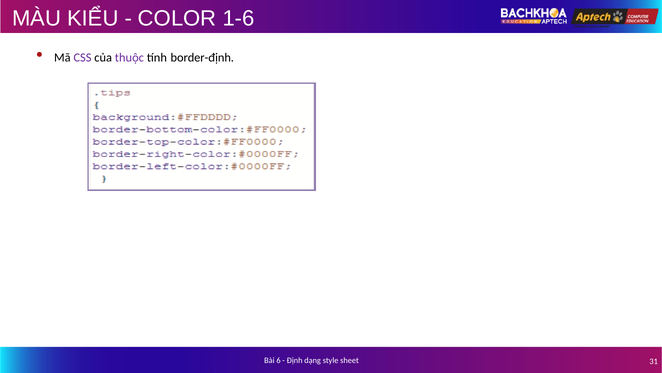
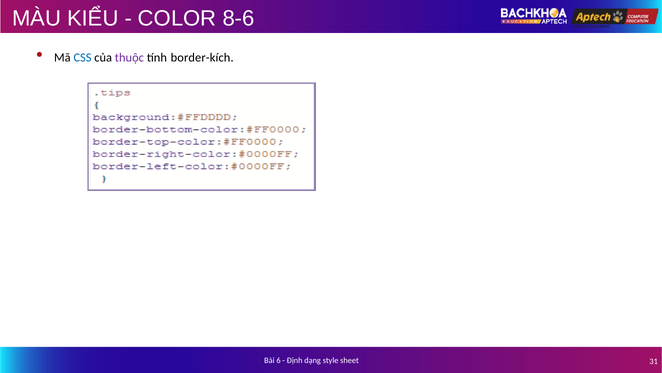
1-6: 1-6 -> 8-6 (238, 18)
CSS colour: purple -> blue (82, 58)
border-định: border-định -> border-kích (202, 58)
